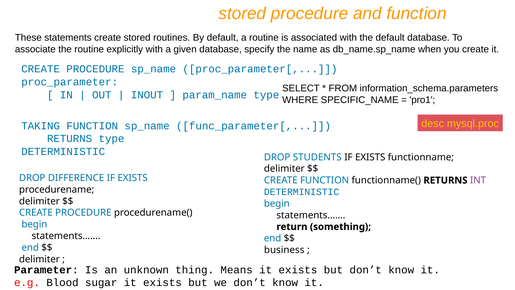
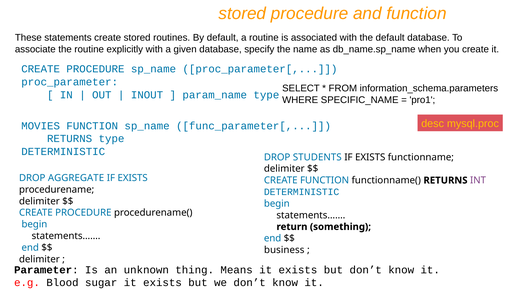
TAKING: TAKING -> MOVIES (41, 126)
DIFFERENCE: DIFFERENCE -> AGGREGATE (76, 178)
